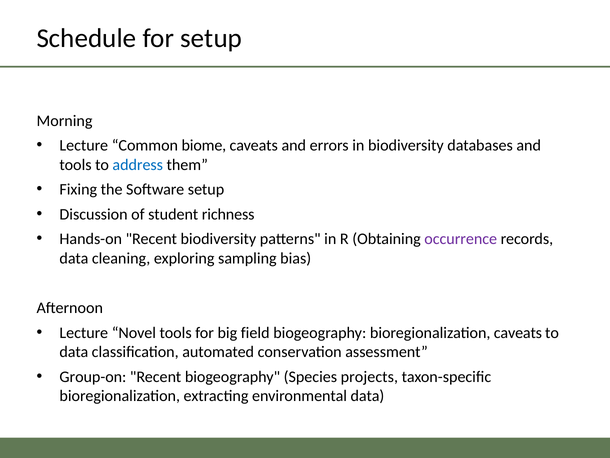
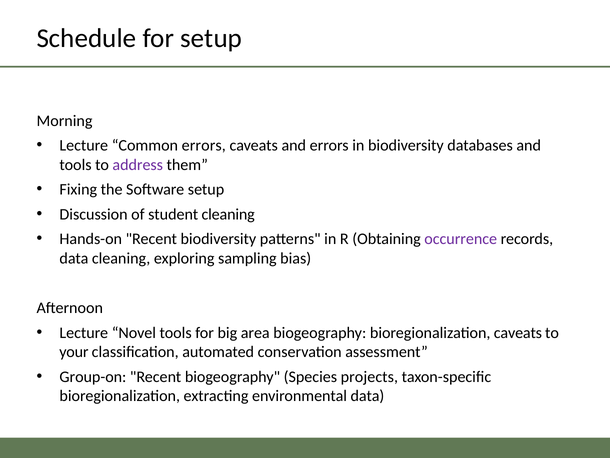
Common biome: biome -> errors (204, 145)
address colour: blue -> purple (138, 165)
student richness: richness -> cleaning (228, 214)
field: field -> area (255, 332)
data: data -> your (74, 352)
